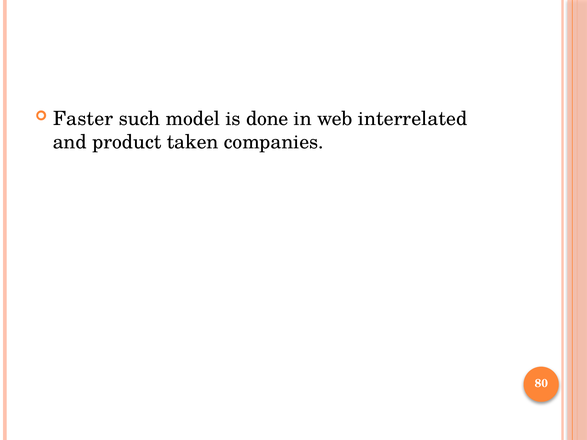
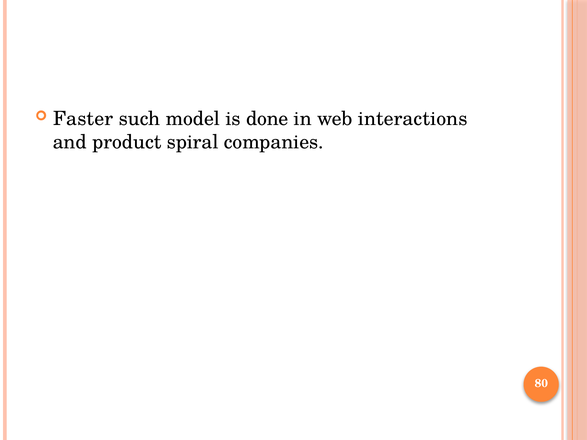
interrelated: interrelated -> interactions (413, 119)
taken: taken -> spiral (193, 142)
